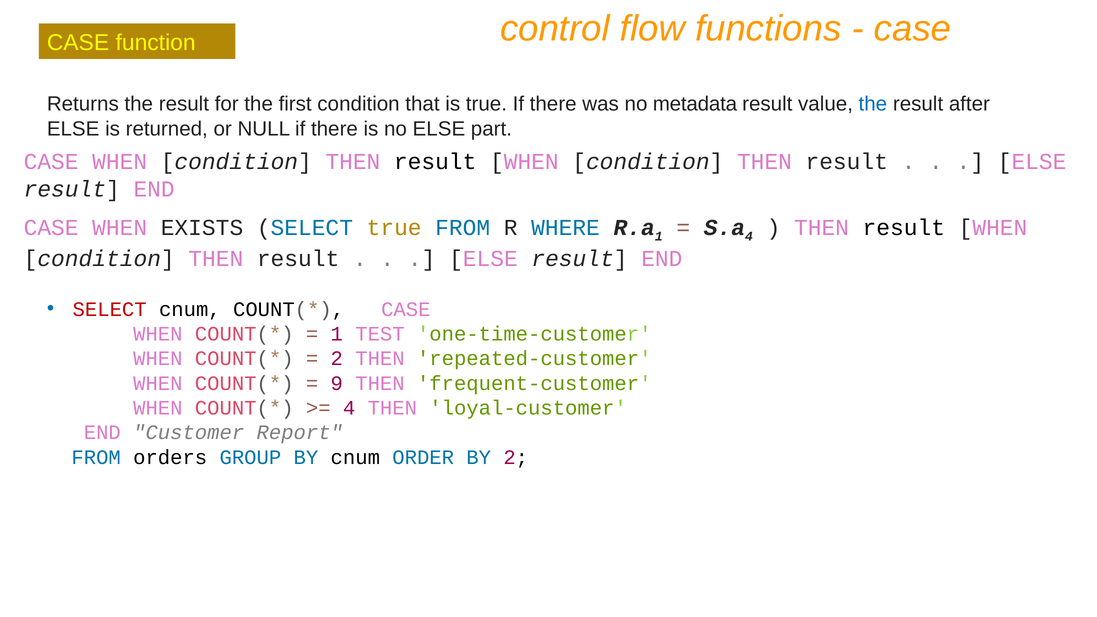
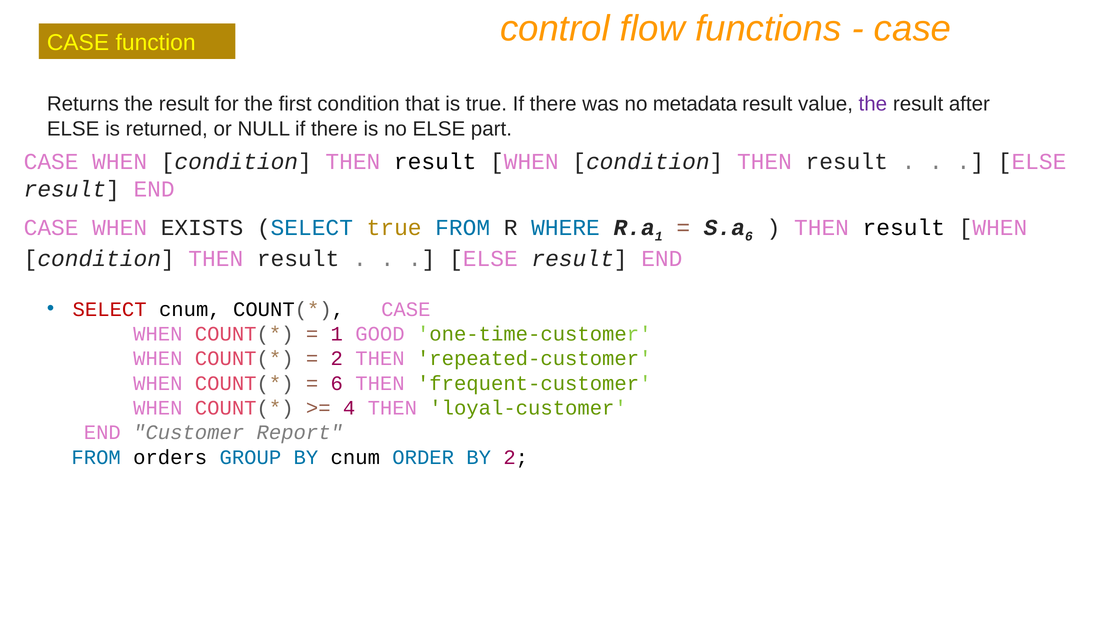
the colour: blue -> purple (873, 104)
4: 4 -> 6 (749, 237)
TEST: TEST -> GOOD (380, 334)
9: 9 -> 6 (337, 383)
